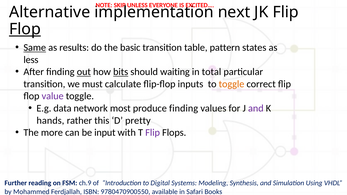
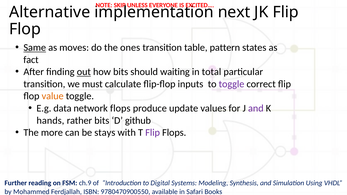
Flop underline: present -> none (25, 29)
results: results -> moves (74, 48)
basic: basic -> ones (130, 48)
less: less -> fact (31, 60)
bits underline: present -> none (121, 72)
toggle colour: orange -> purple (232, 84)
value colour: purple -> orange (53, 96)
network most: most -> flops (120, 108)
produce finding: finding -> update (184, 108)
rather this: this -> bits (102, 121)
pretty: pretty -> github (138, 121)
input: input -> stays (105, 133)
